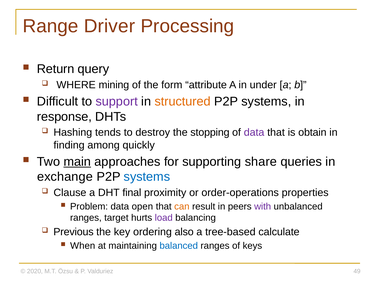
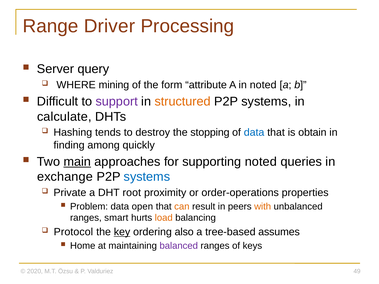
Return: Return -> Server (56, 69)
in under: under -> noted (263, 85)
response: response -> calculate (64, 117)
data colour: purple -> blue (254, 133)
supporting share: share -> noted (261, 162)
Clause: Clause -> Private (70, 193)
final: final -> root (132, 193)
with colour: purple -> orange (263, 207)
target: target -> smart (116, 218)
load colour: purple -> orange (164, 218)
Previous: Previous -> Protocol (73, 232)
key underline: none -> present (122, 232)
calculate: calculate -> assumes (279, 232)
When: When -> Home (83, 246)
balanced colour: blue -> purple (179, 246)
